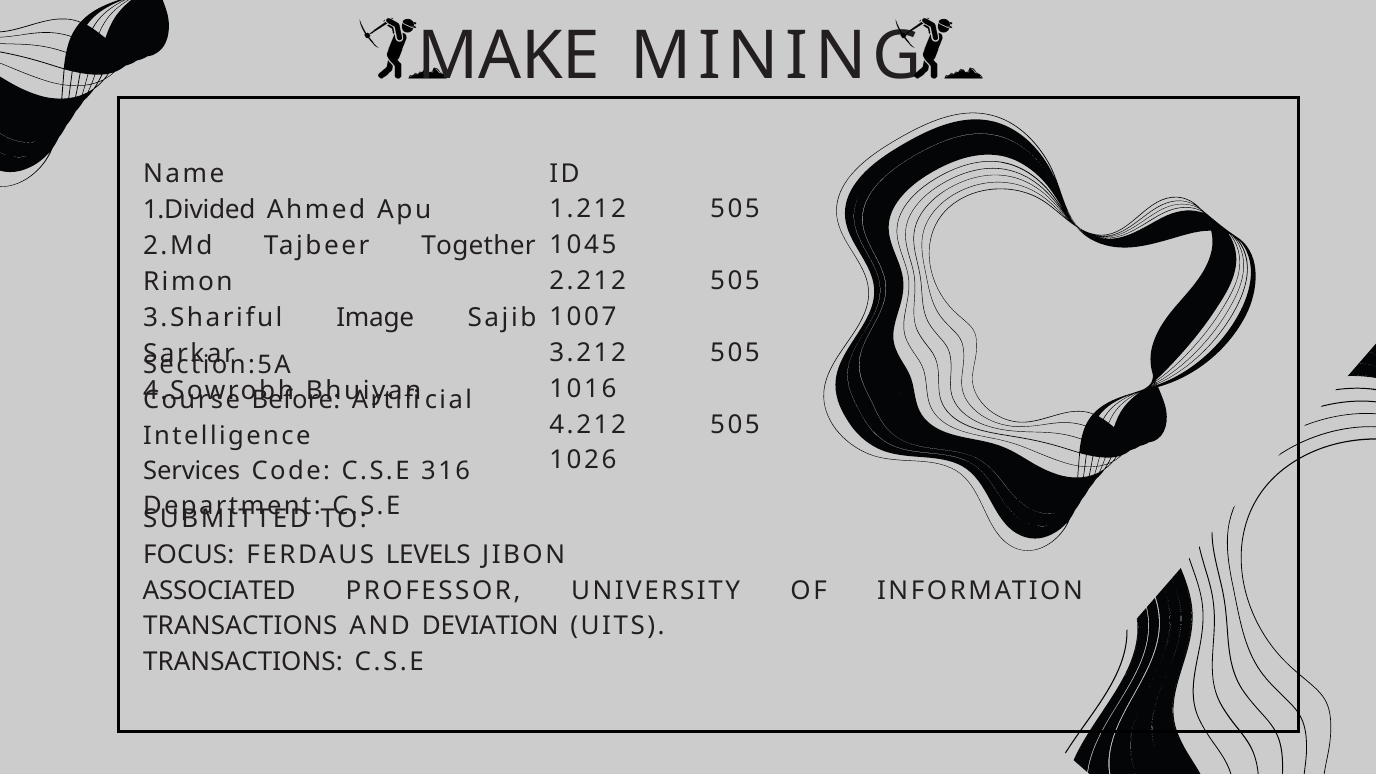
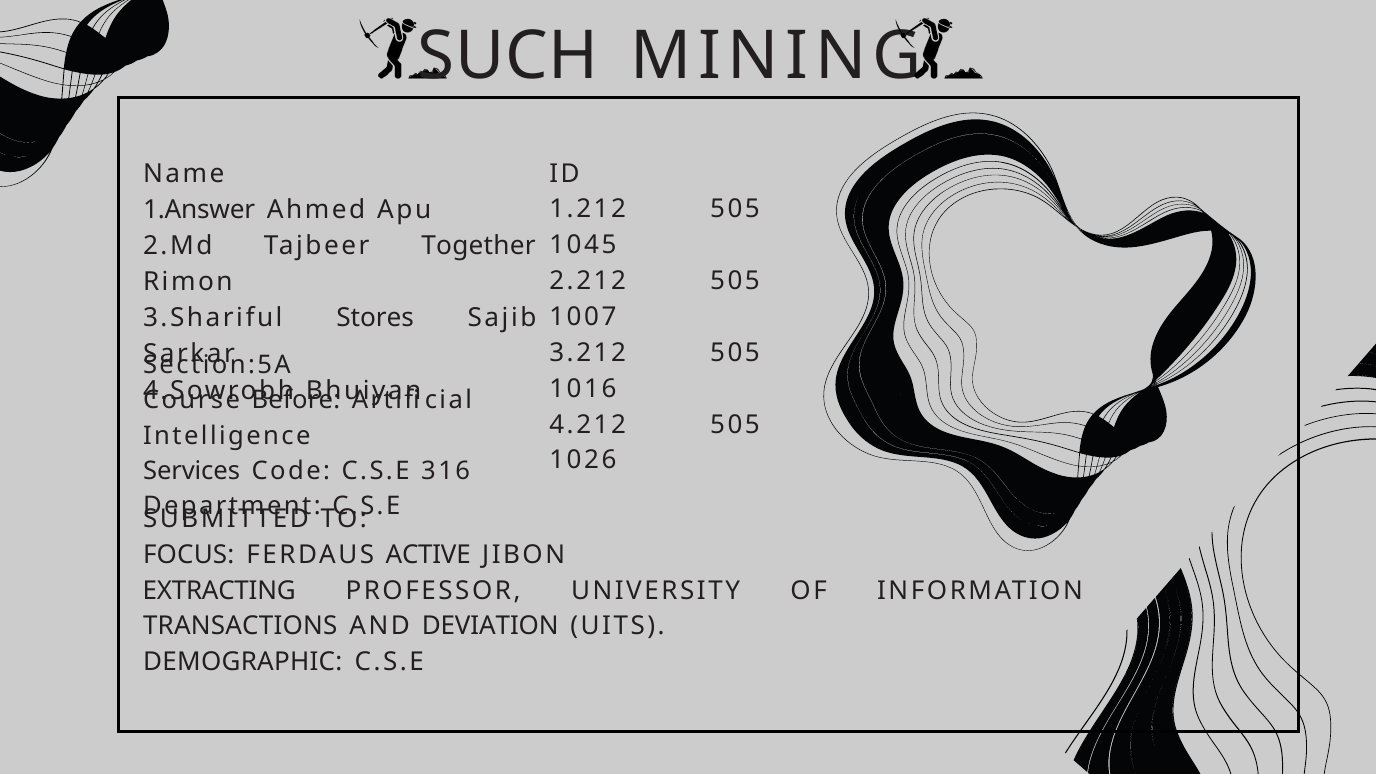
MAKE: MAKE -> SUCH (508, 56)
1.Divided: 1.Divided -> 1.Answer (199, 210)
Image: Image -> Stores (375, 318)
LEVELS: LEVELS -> ACTIVE (428, 555)
ASSOCIATED: ASSOCIATED -> EXTRACTING (219, 590)
TRANSACTIONS: TRANSACTIONS -> DEMOGRAPHIC (243, 662)
